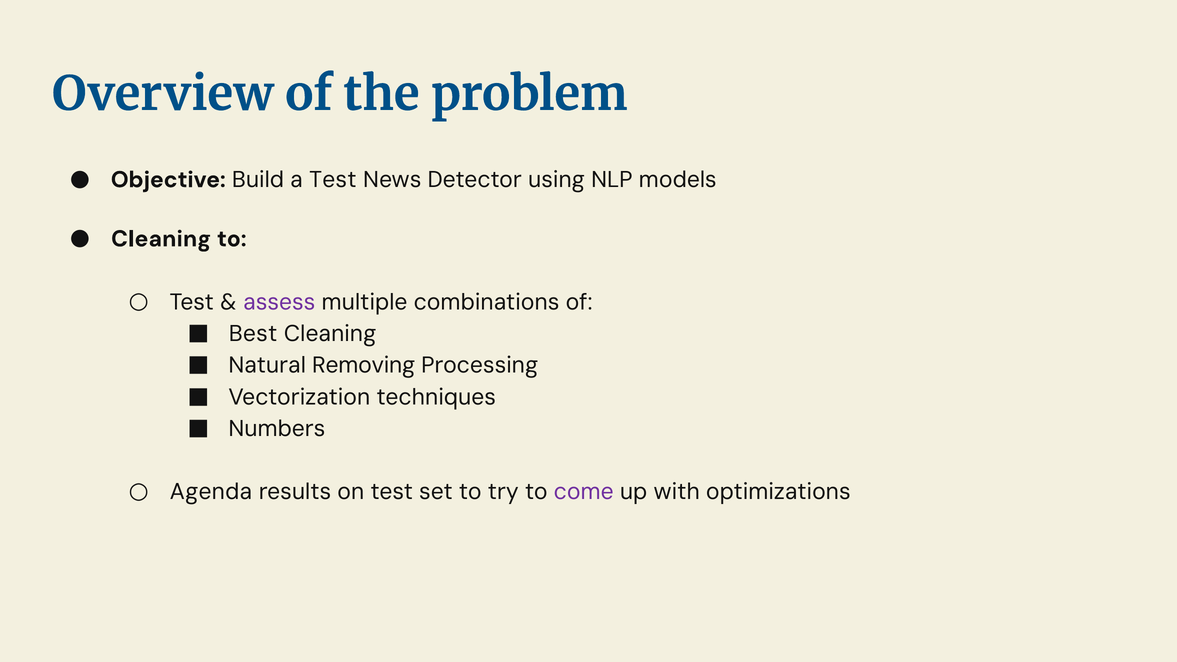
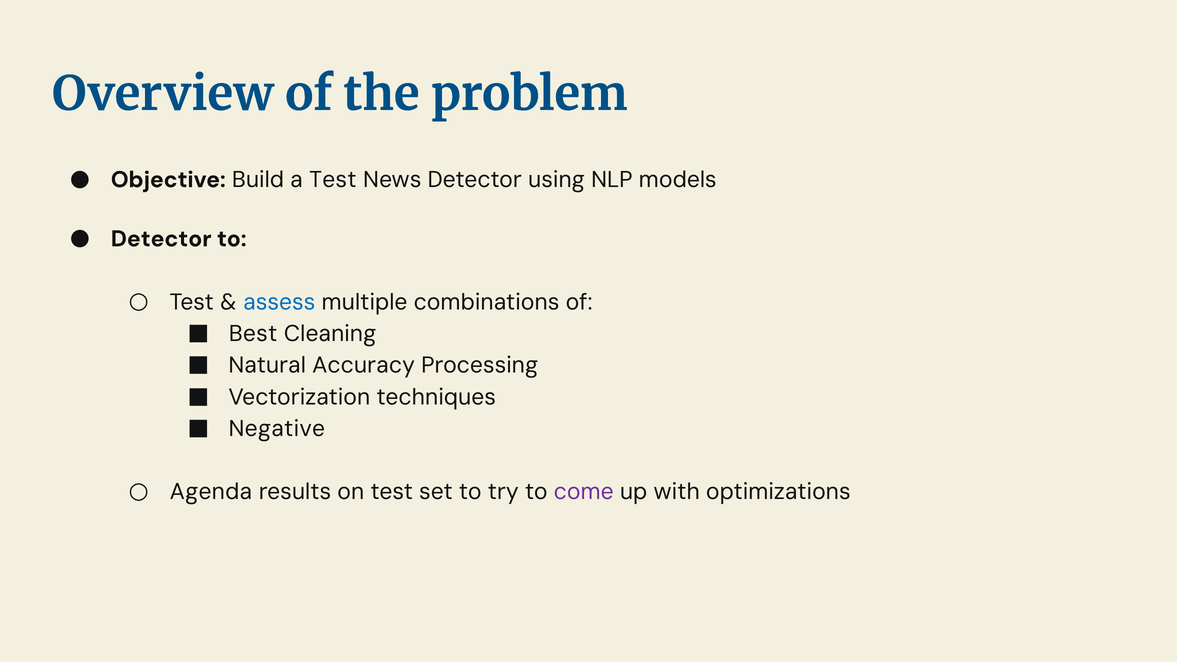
Cleaning: Cleaning -> Detector (161, 239)
assess colour: purple -> blue (279, 302)
Removing: Removing -> Accuracy (364, 365)
Numbers: Numbers -> Negative (277, 429)
